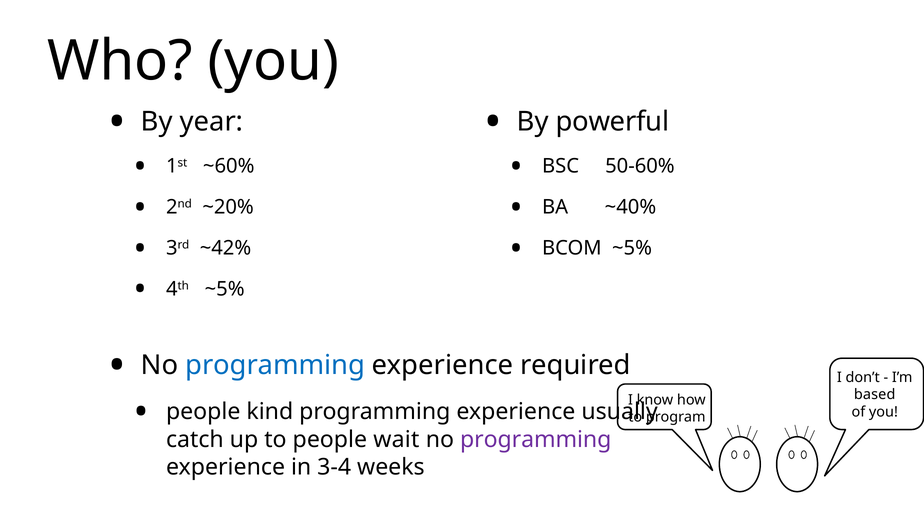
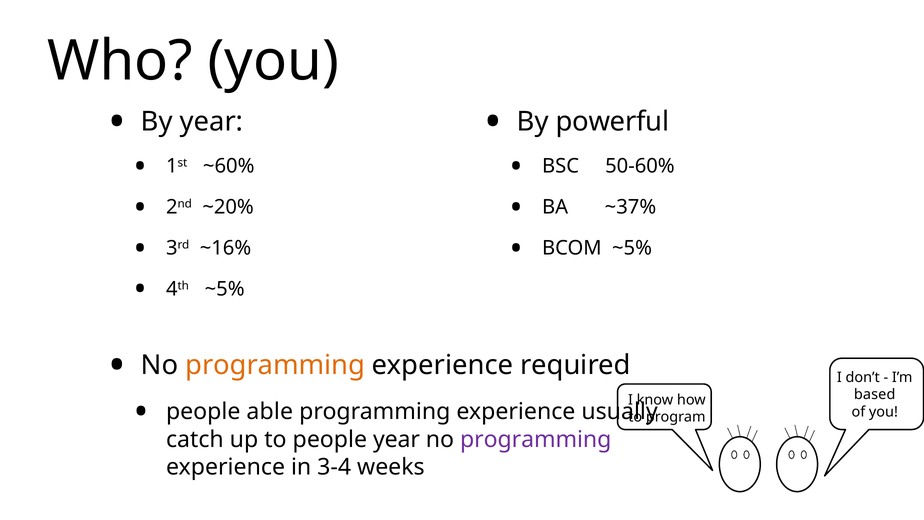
~40%: ~40% -> ~37% (630, 207)
~42%: ~42% -> ~16% (225, 248)
programming colour: blue -> orange (275, 365)
kind: kind -> able (270, 412)
people wait: wait -> year (396, 439)
